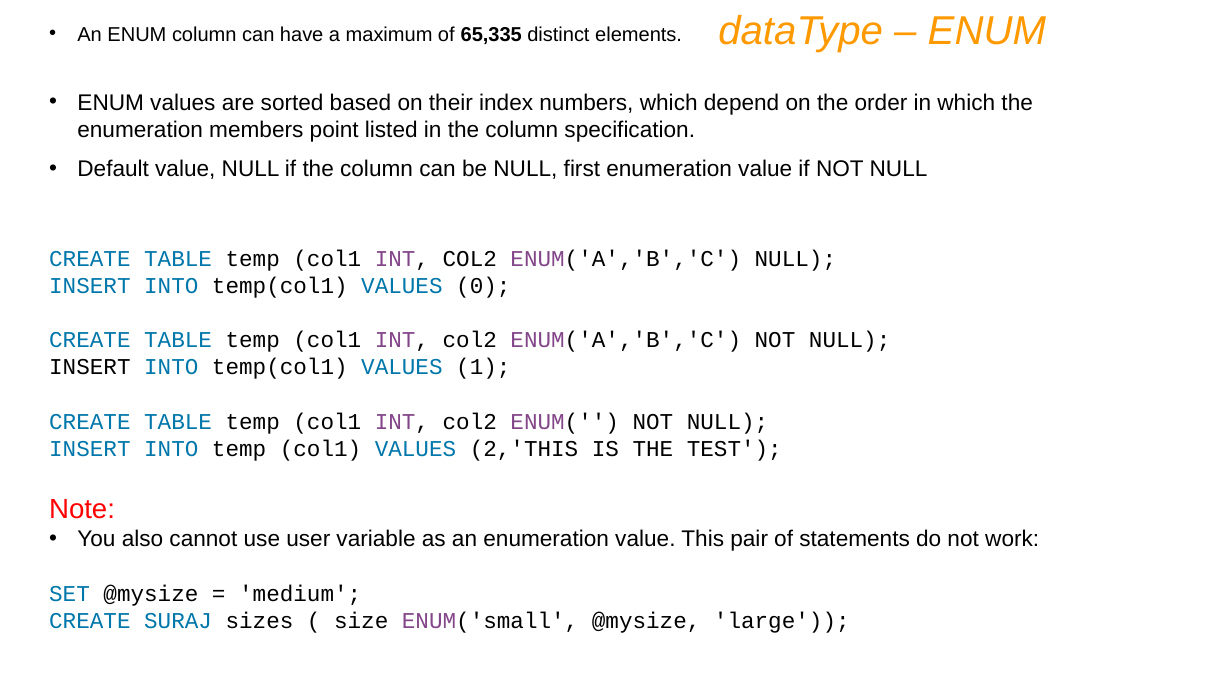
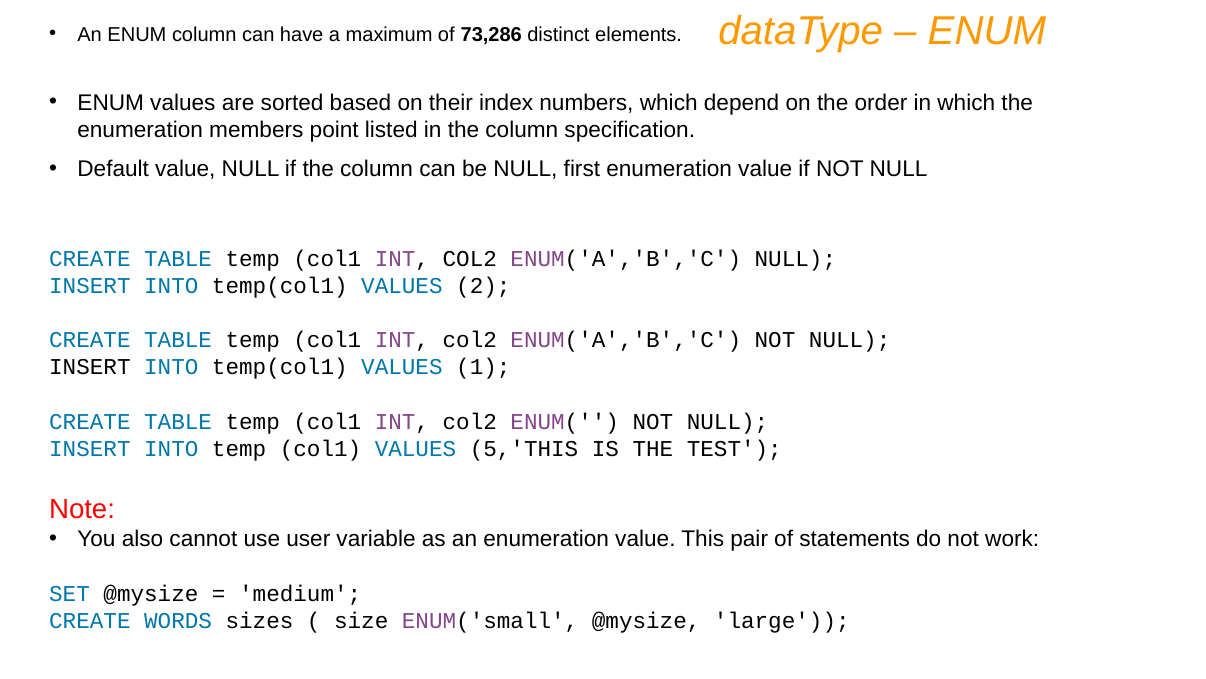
65,335: 65,335 -> 73,286 (491, 35)
0: 0 -> 2 (483, 286)
2,'THIS: 2,'THIS -> 5,'THIS (524, 448)
SURAJ: SURAJ -> WORDS (178, 620)
